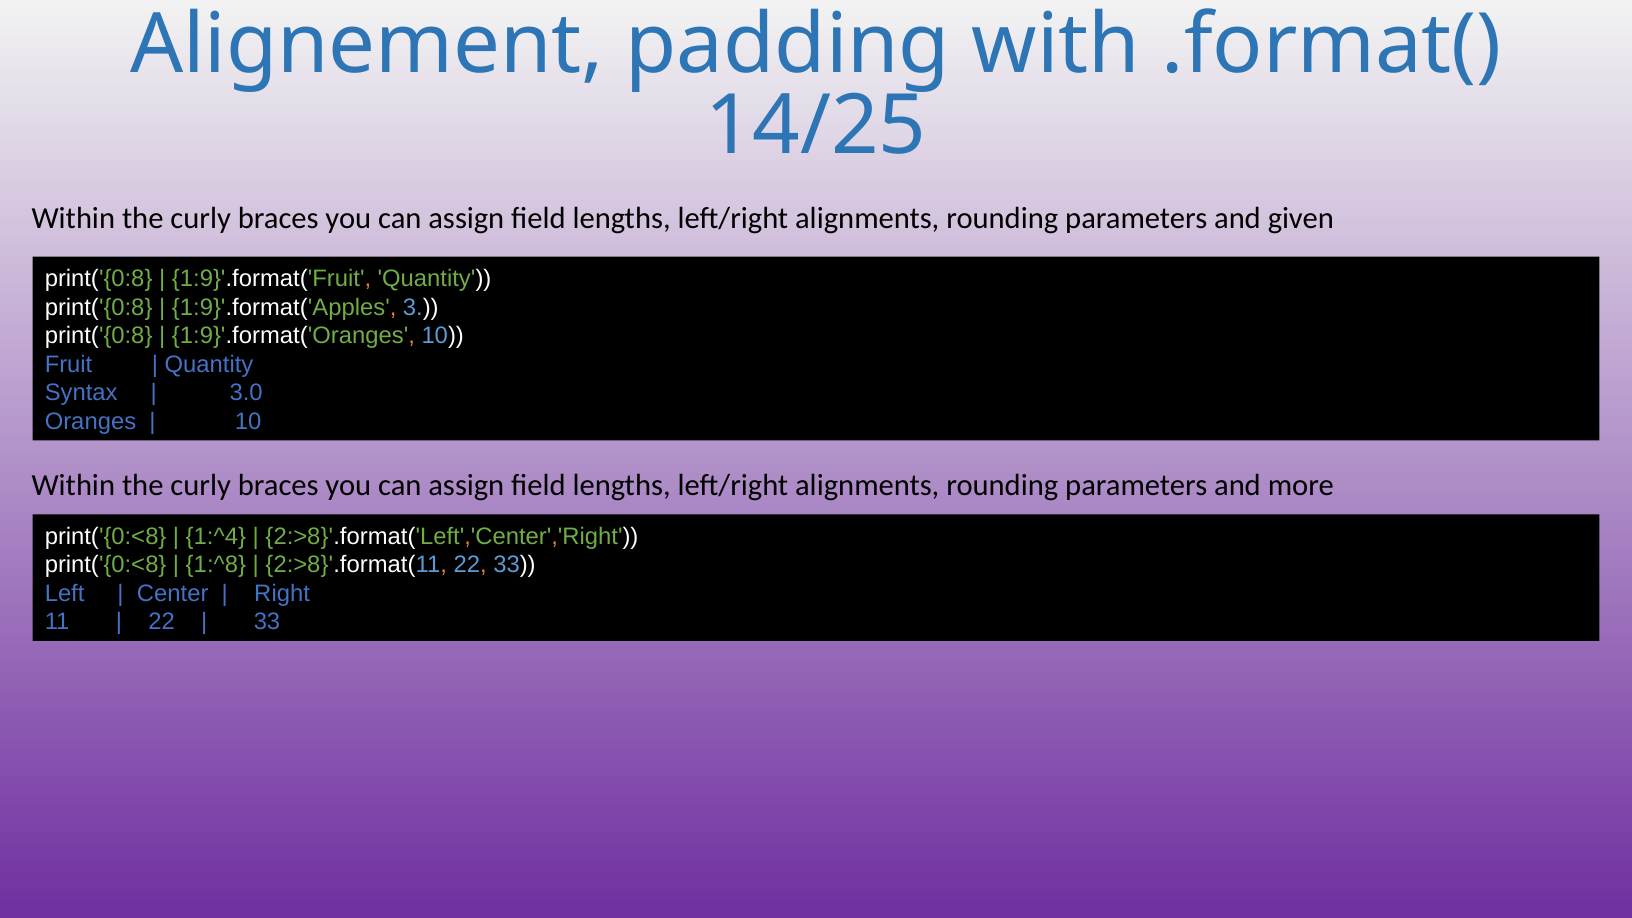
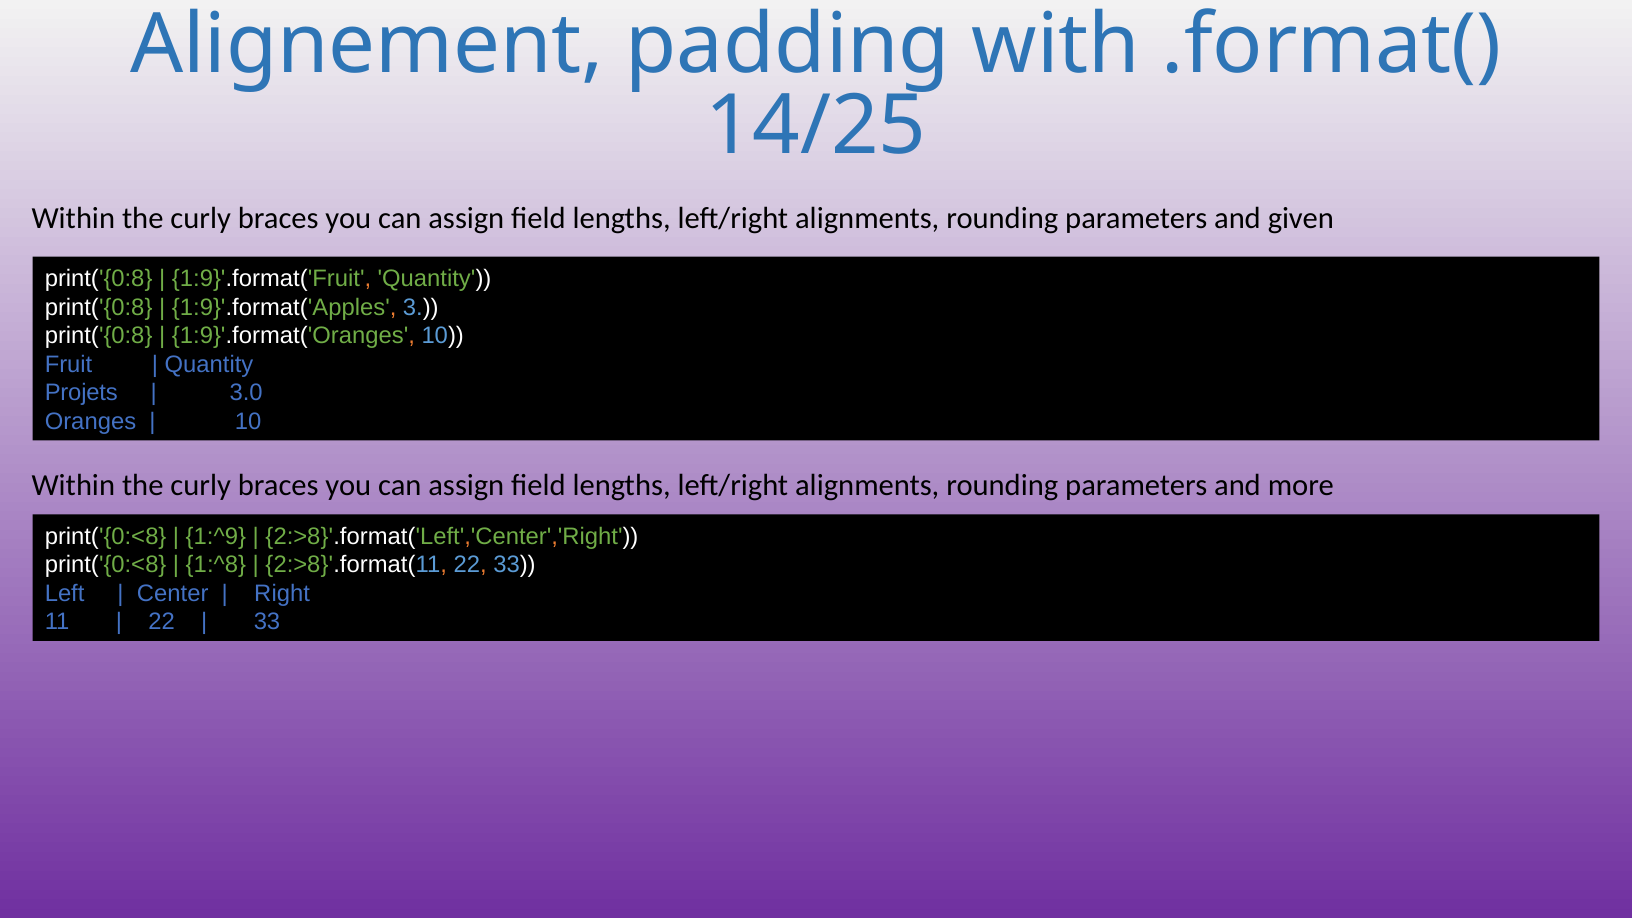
Syntax: Syntax -> Projets (81, 393)
1:^4: 1:^4 -> 1:^9 (216, 536)
